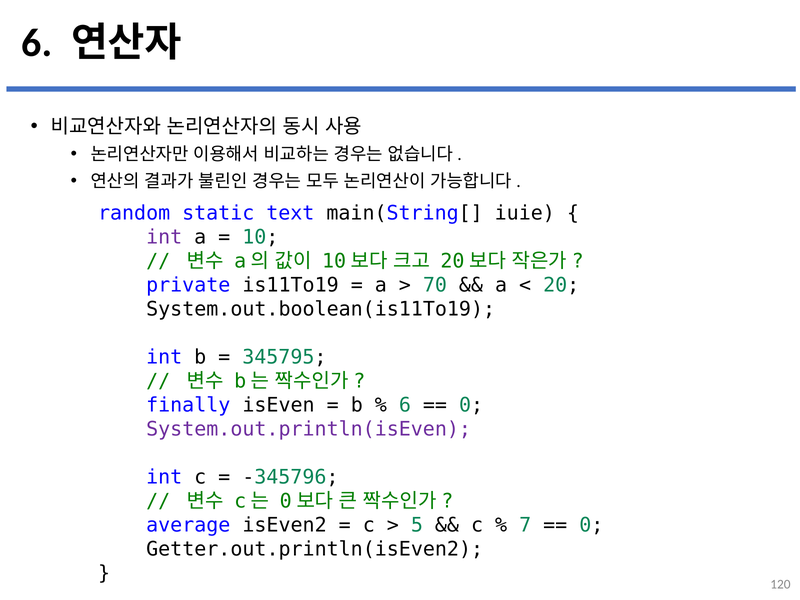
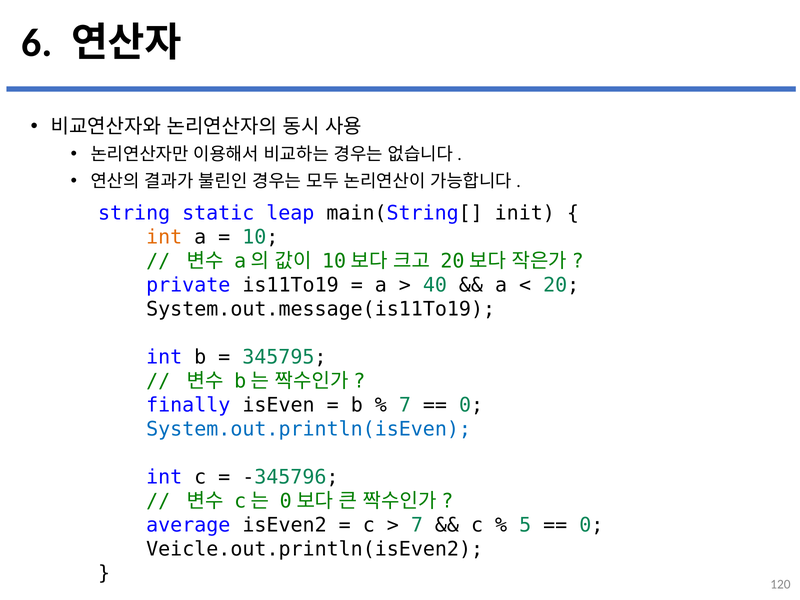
random: random -> string (134, 213)
text: text -> leap (290, 213)
iuie: iuie -> init (525, 213)
int colour: purple -> orange (164, 237)
70: 70 -> 40 (435, 285)
System.out.boolean(is11To19: System.out.boolean(is11To19 -> System.out.message(is11To19 (321, 309)
6: 6 -> 7 (405, 405)
System.out.println(isEven colour: purple -> blue (309, 429)
5: 5 -> 7 (417, 525)
7: 7 -> 5 (525, 525)
Getter.out.println(isEven2: Getter.out.println(isEven2 -> Veicle.out.println(isEven2 (315, 549)
